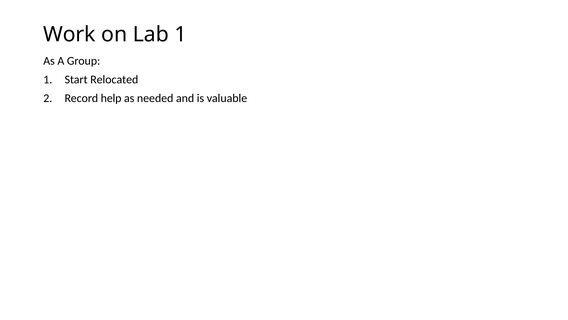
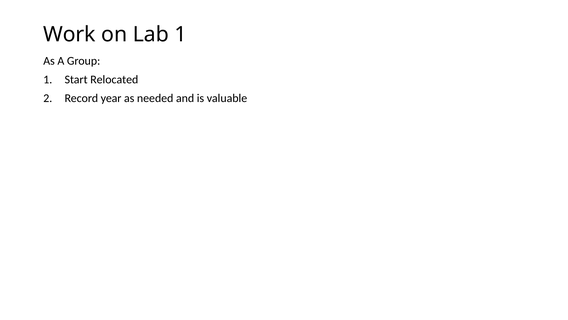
help: help -> year (111, 98)
